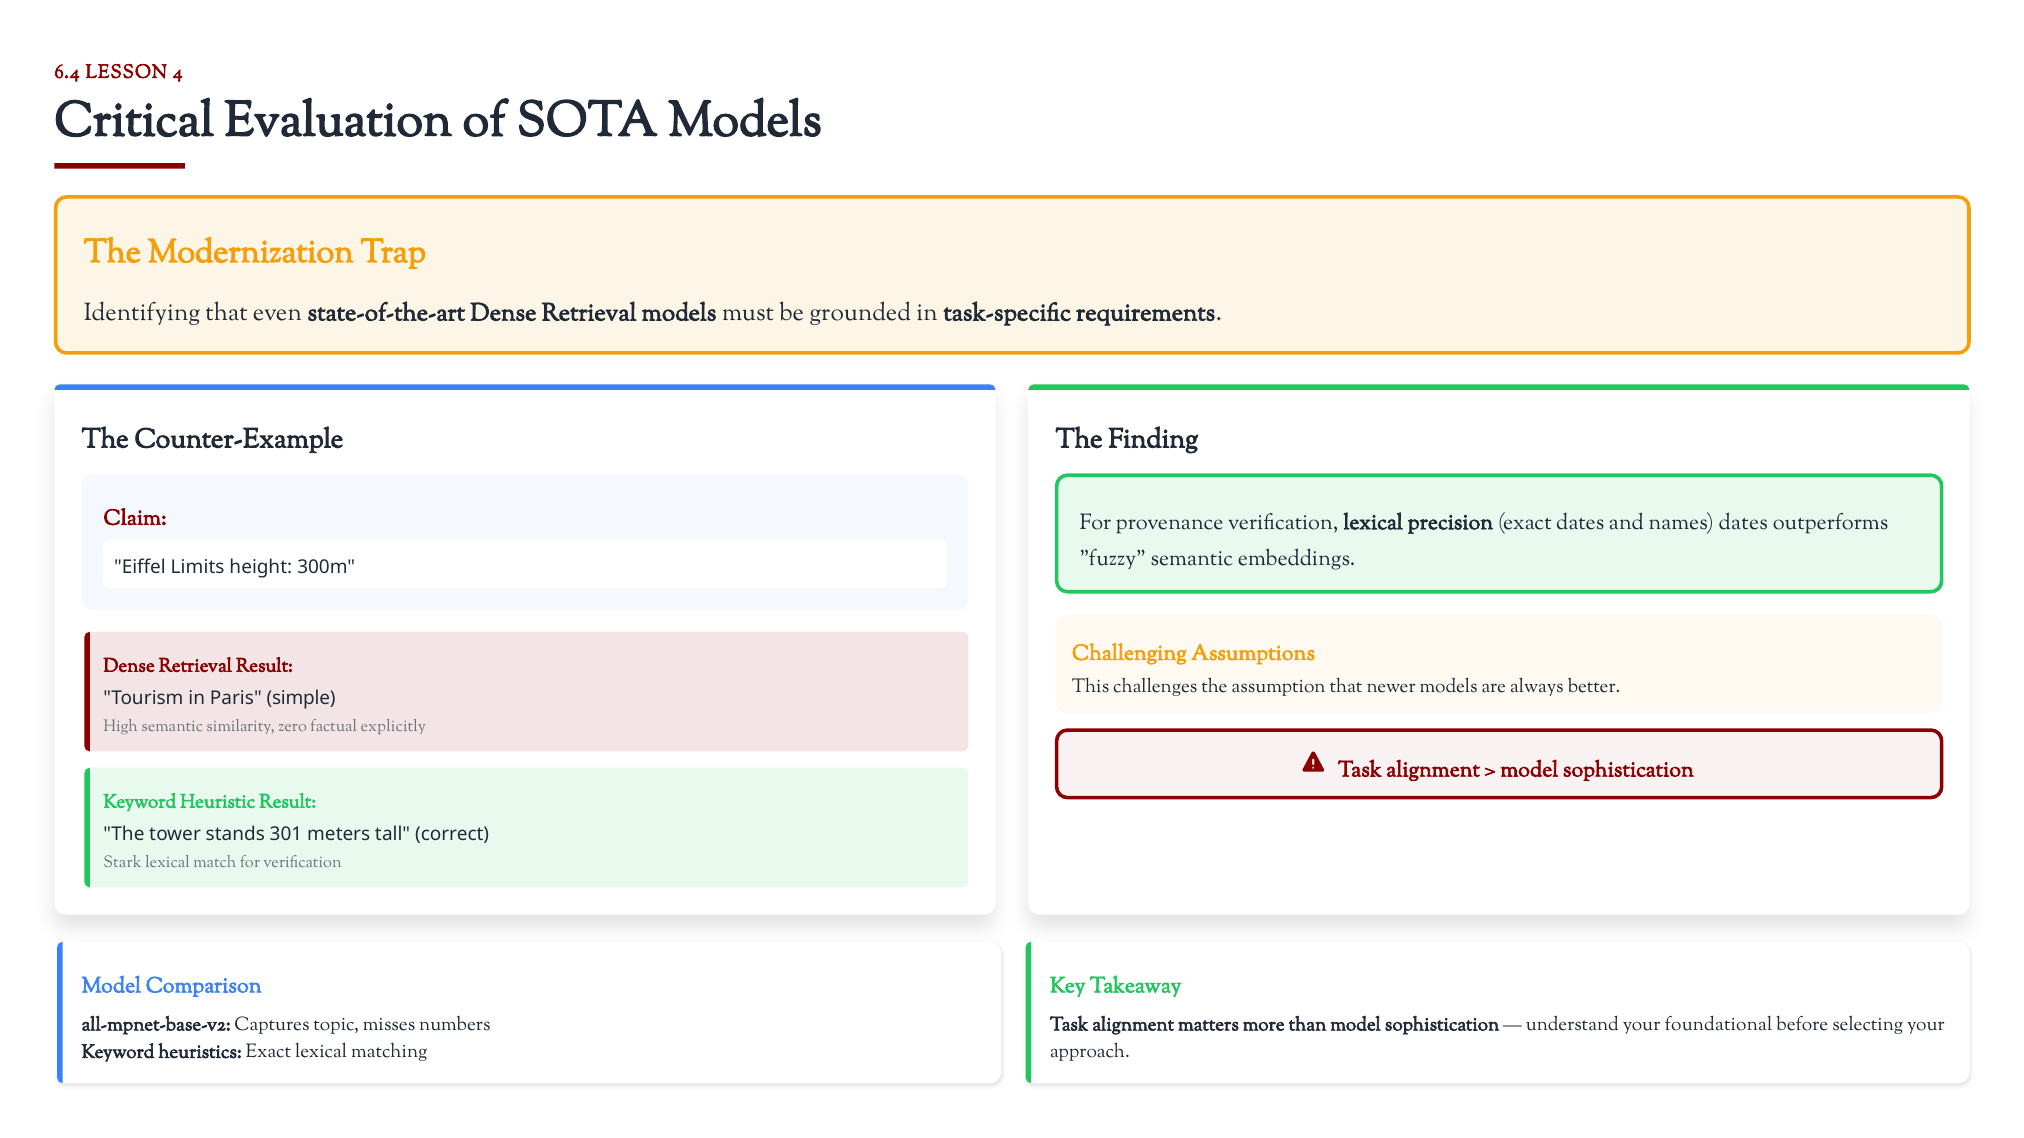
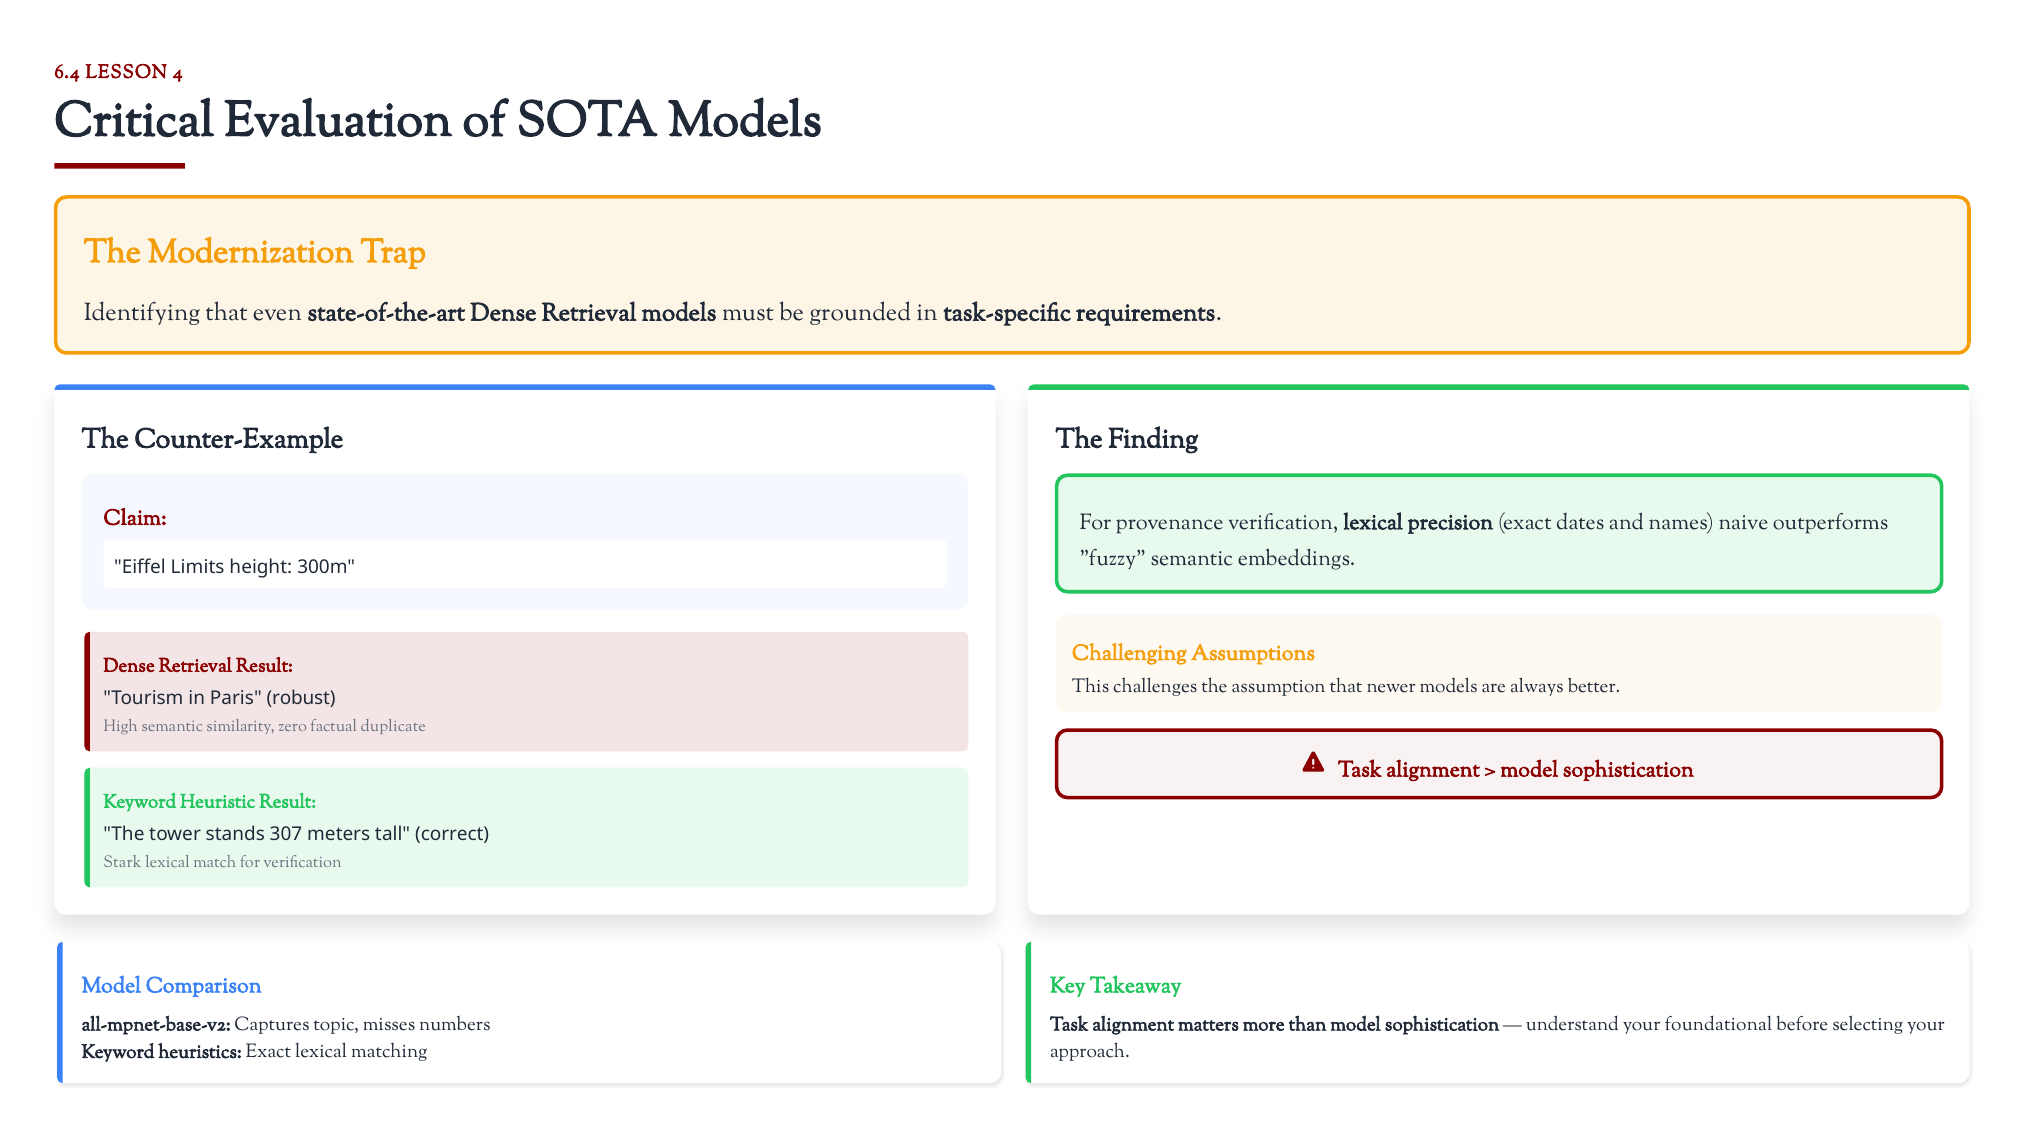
names dates: dates -> naive (1743, 522)
simple: simple -> robust (301, 698)
explicitly: explicitly -> duplicate (393, 727)
301: 301 -> 307 (286, 834)
